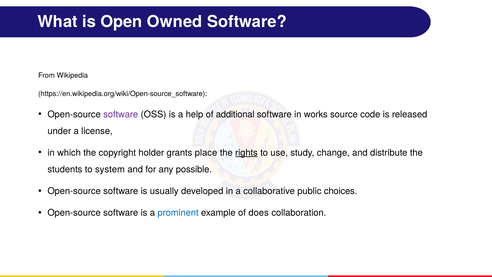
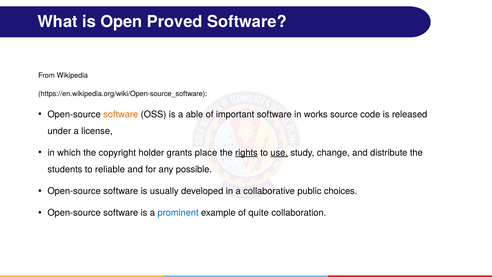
Owned: Owned -> Proved (175, 22)
software colour: purple -> orange (121, 114)
help: help -> able (194, 114)
additional: additional -> important (235, 114)
use underline: none -> present (279, 153)
system: system -> reliable (110, 169)
does: does -> quite (259, 213)
